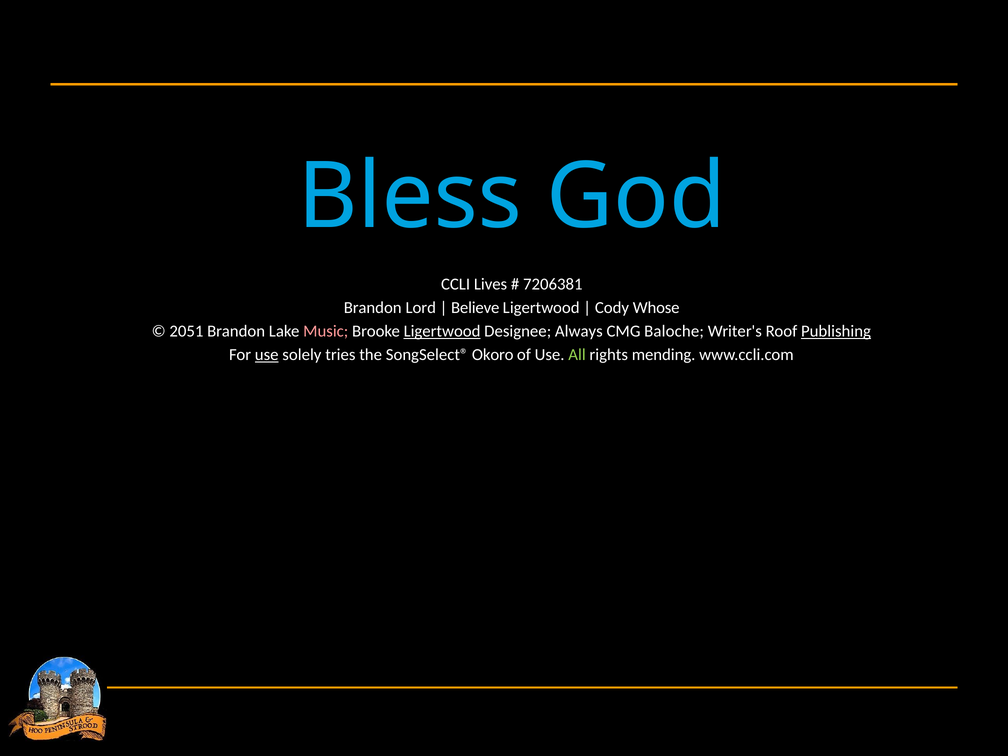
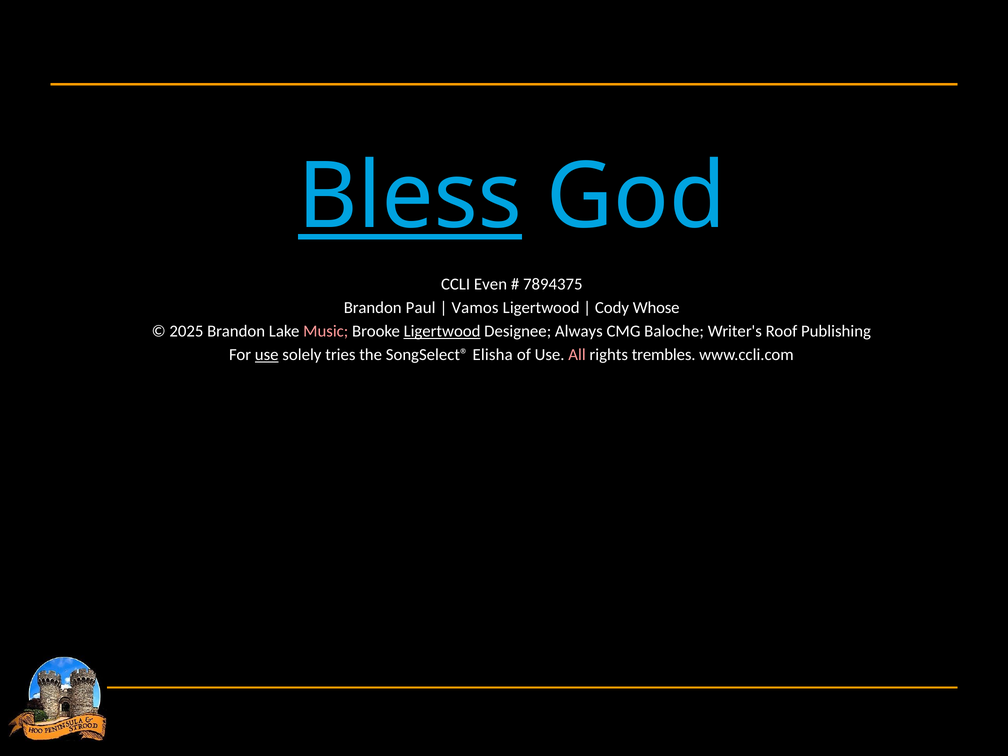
Bless underline: none -> present (410, 197)
Lives: Lives -> Even (490, 284)
7206381: 7206381 -> 7894375 (553, 284)
Lord: Lord -> Paul (421, 308)
Believe: Believe -> Vamos (475, 308)
2051: 2051 -> 2025 (186, 331)
Publishing underline: present -> none (836, 331)
Okoro: Okoro -> Elisha (493, 355)
All colour: light green -> pink (577, 355)
mending: mending -> trembles (664, 355)
